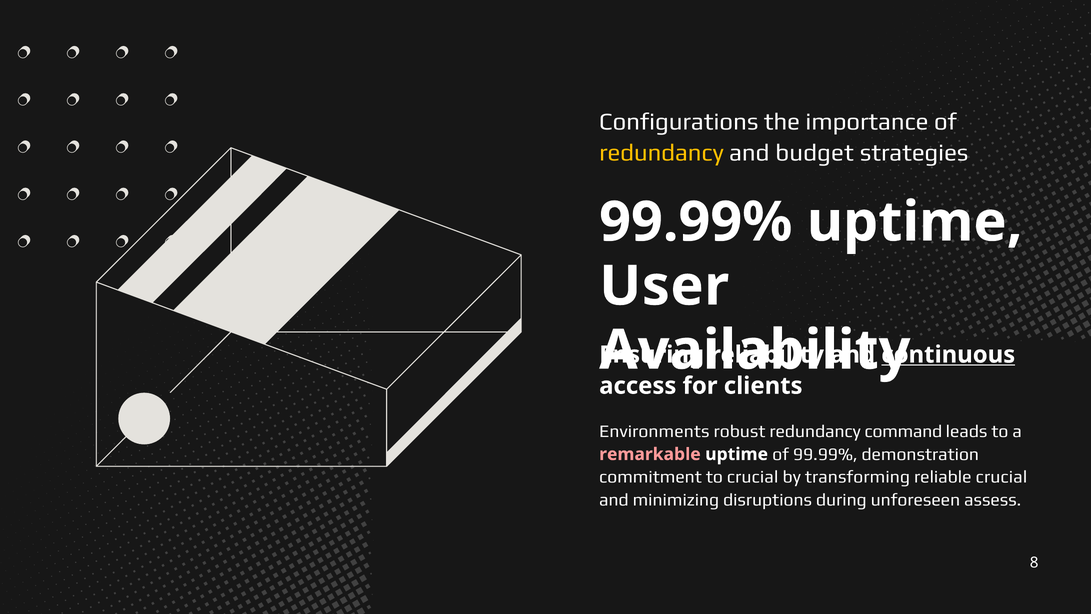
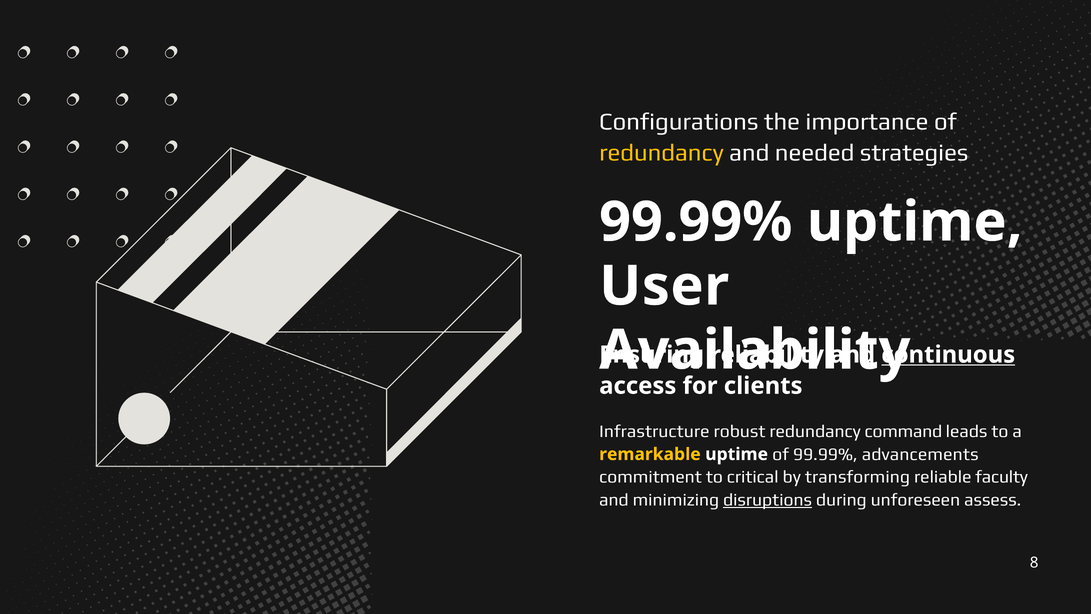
budget: budget -> needed (815, 153)
Environments: Environments -> Infrastructure (654, 431)
remarkable colour: pink -> yellow (650, 454)
demonstration: demonstration -> advancements (920, 454)
to crucial: crucial -> critical (753, 477)
reliable crucial: crucial -> faculty (1002, 477)
disruptions underline: none -> present (768, 500)
